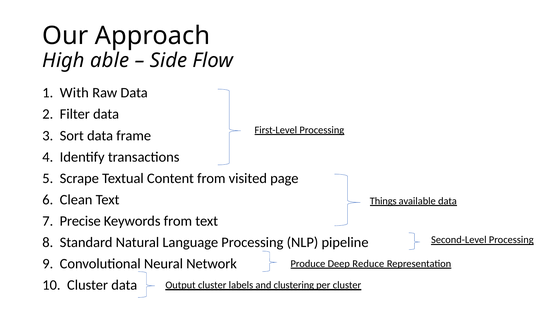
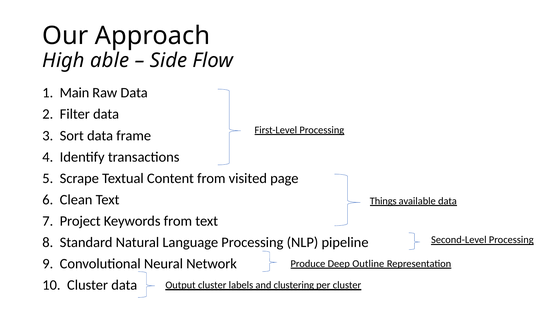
With: With -> Main (74, 93)
Precise: Precise -> Project (80, 221)
Reduce: Reduce -> Outline (368, 264)
